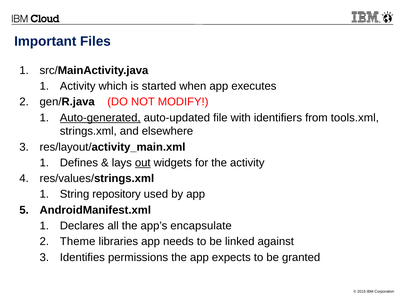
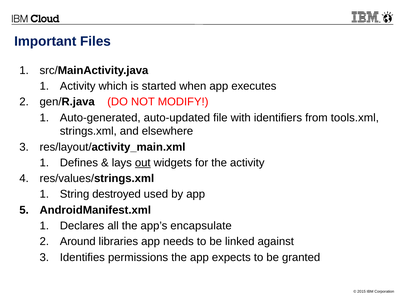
Auto-generated underline: present -> none (100, 118)
repository: repository -> destroyed (117, 194)
Theme: Theme -> Around (78, 241)
